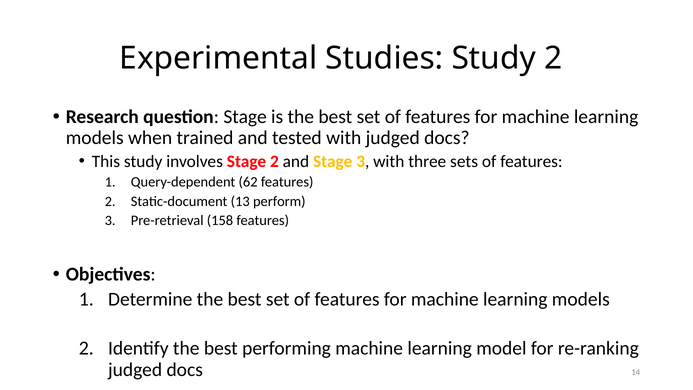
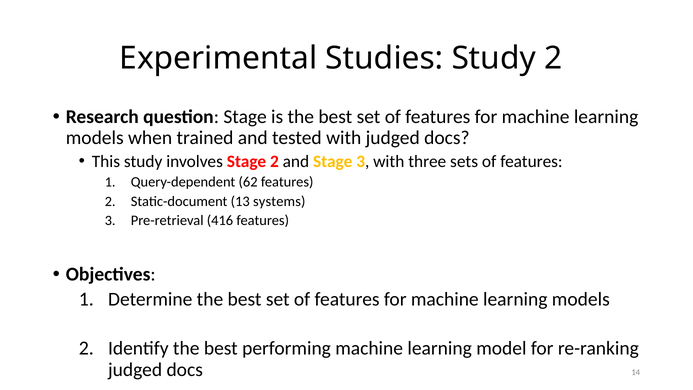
perform: perform -> systems (279, 201)
158: 158 -> 416 (220, 221)
